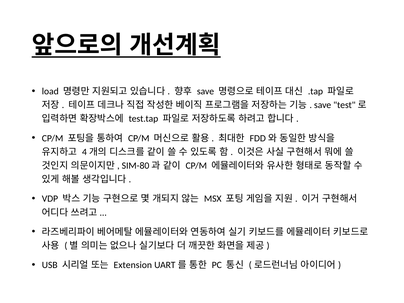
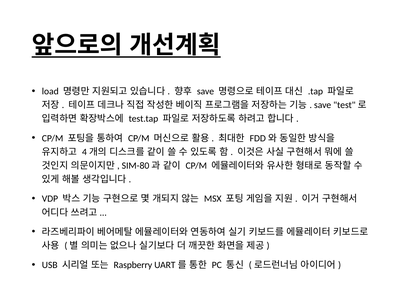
Extension: Extension -> Raspberry (133, 265)
